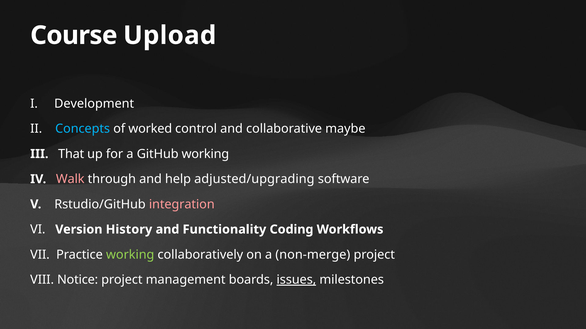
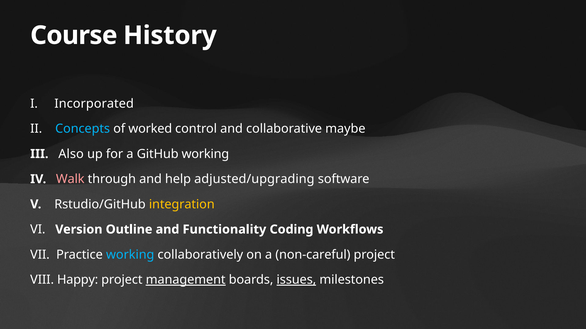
Upload: Upload -> History (170, 35)
Development: Development -> Incorporated (94, 104)
That: That -> Also (71, 154)
integration colour: pink -> yellow (182, 205)
History: History -> Outline (129, 230)
working colour: light green -> light blue (130, 255)
non-merge: non-merge -> non-careful (313, 255)
Notice: Notice -> Happy (78, 280)
management underline: none -> present (186, 280)
